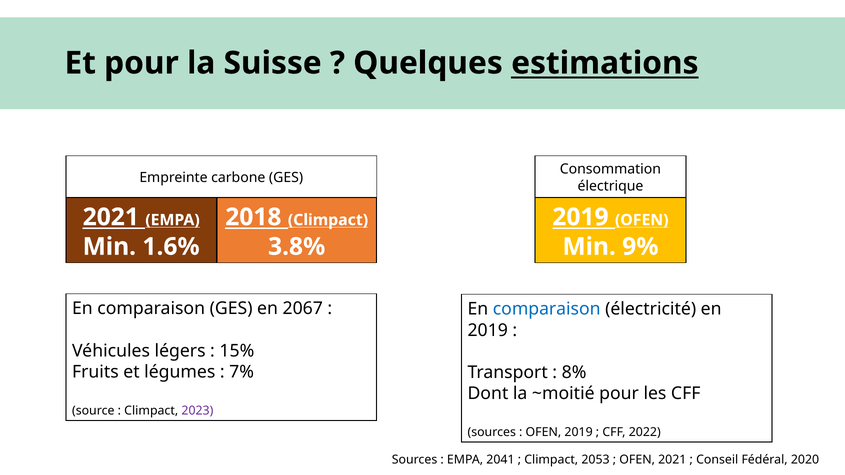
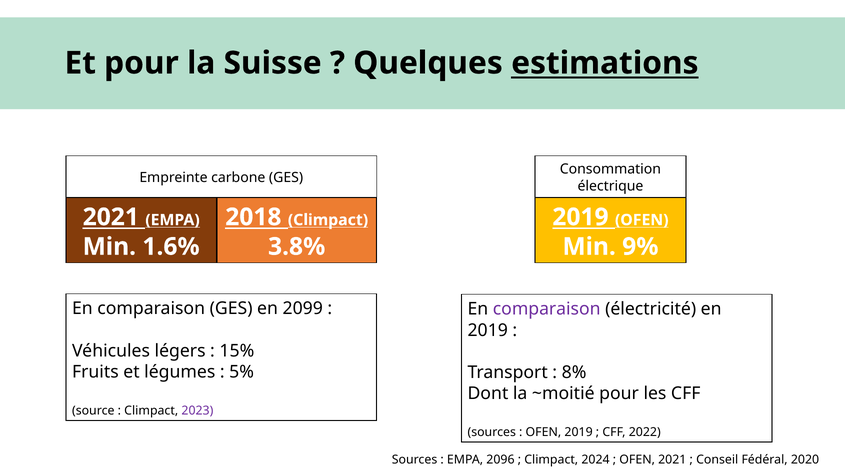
2067: 2067 -> 2099 (303, 309)
comparaison colour: blue -> purple (547, 309)
7%: 7% -> 5% (242, 372)
2041: 2041 -> 2096 (500, 460)
2053: 2053 -> 2024 (596, 460)
